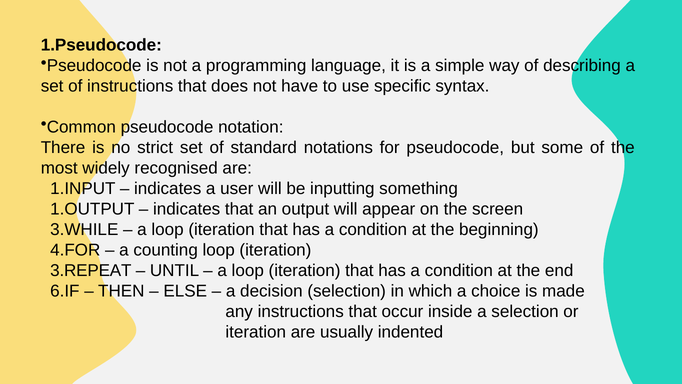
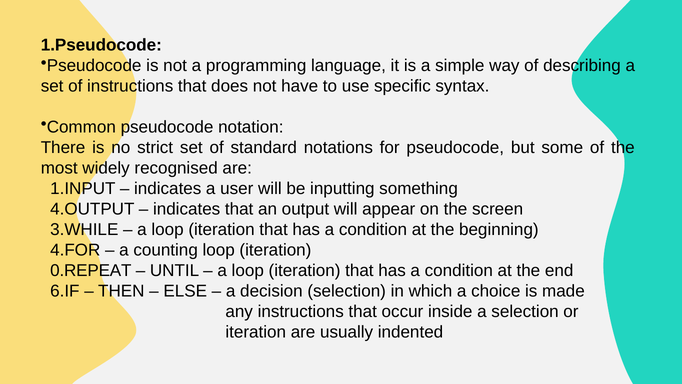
1.OUTPUT: 1.OUTPUT -> 4.OUTPUT (92, 209)
3.REPEAT: 3.REPEAT -> 0.REPEAT (91, 270)
